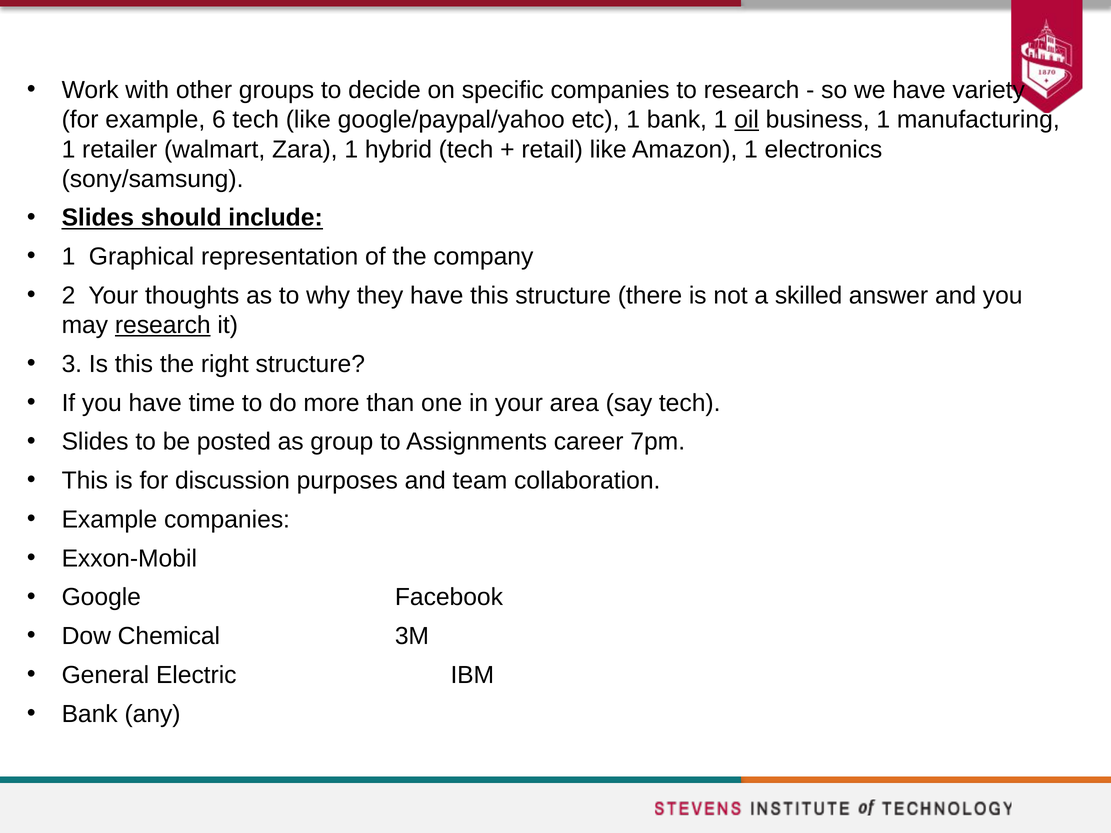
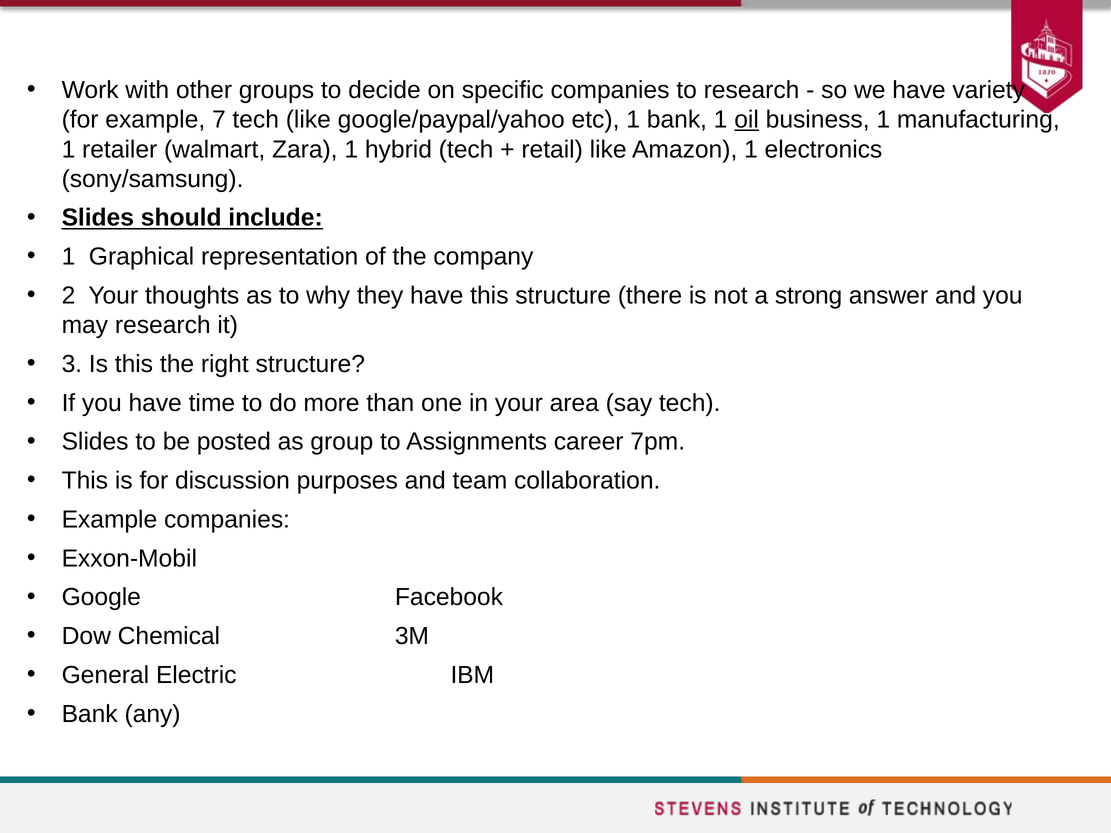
6: 6 -> 7 (219, 120)
skilled: skilled -> strong (809, 296)
research underline: present -> none (163, 325)
